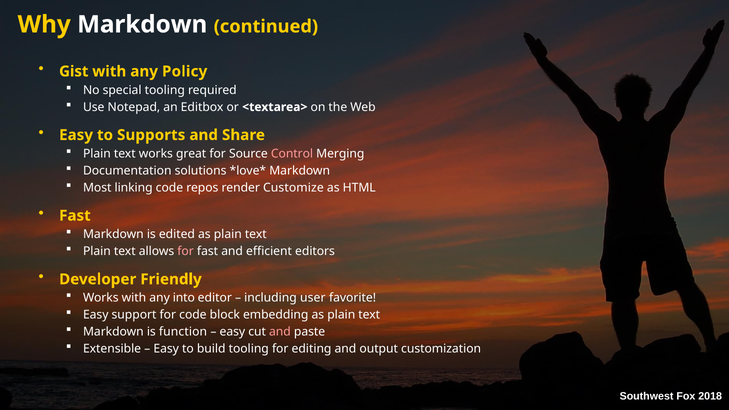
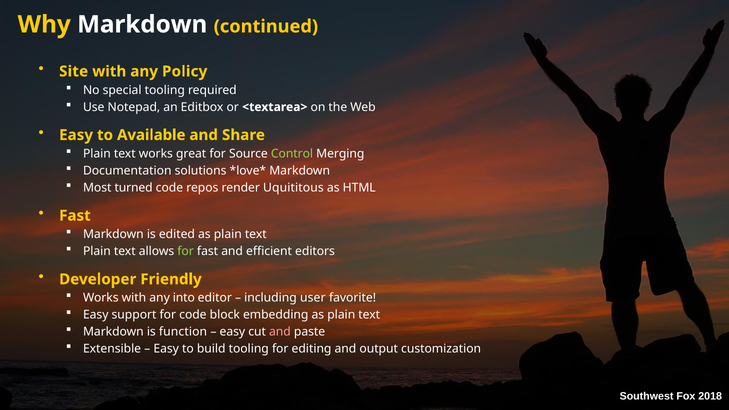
Gist: Gist -> Site (74, 71)
Supports: Supports -> Available (151, 135)
Control colour: pink -> light green (292, 154)
linking: linking -> turned (134, 188)
Customize: Customize -> Uquititous (293, 188)
for colour: pink -> light green (186, 251)
